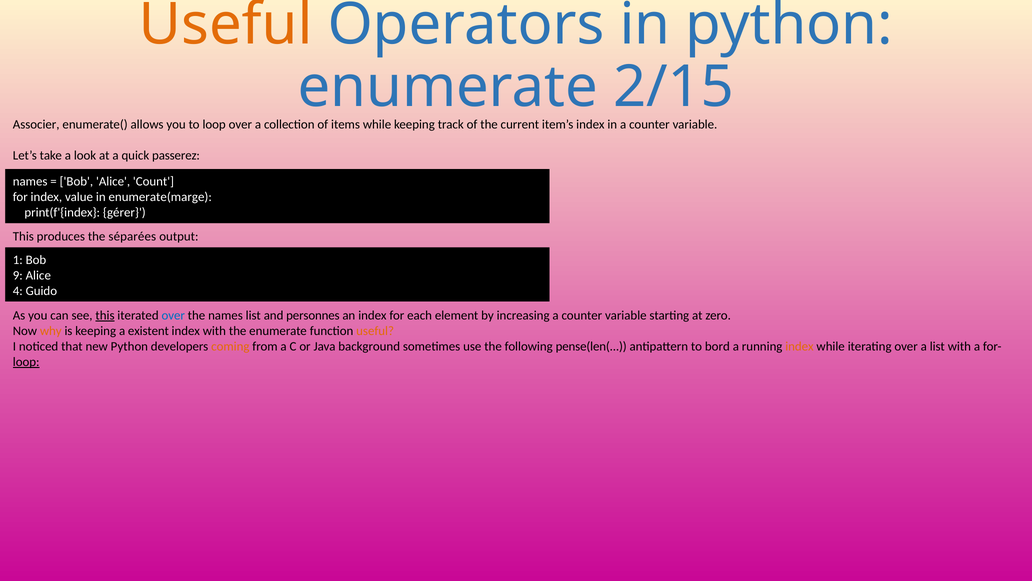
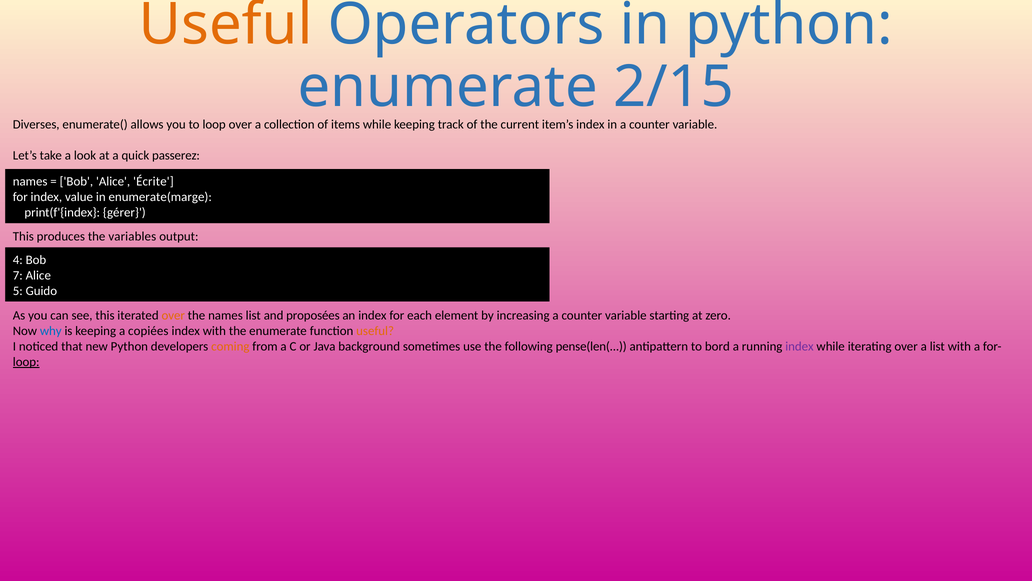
Associer: Associer -> Diverses (36, 125)
Count: Count -> Écrite (153, 181)
séparées: séparées -> variables (132, 236)
1: 1 -> 4 (18, 260)
9: 9 -> 7 (18, 275)
4: 4 -> 5 (18, 291)
this underline: present -> none (105, 315)
over colour: blue -> orange (173, 315)
personnes: personnes -> proposées (313, 315)
why colour: orange -> blue (51, 331)
existent: existent -> copiées (148, 331)
index colour: orange -> purple (799, 346)
